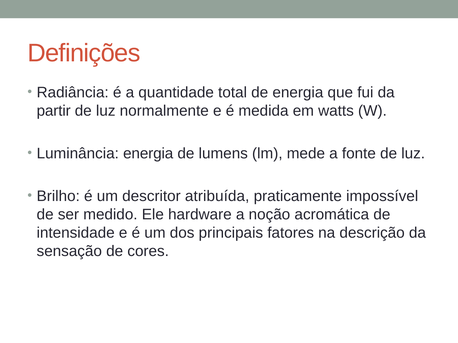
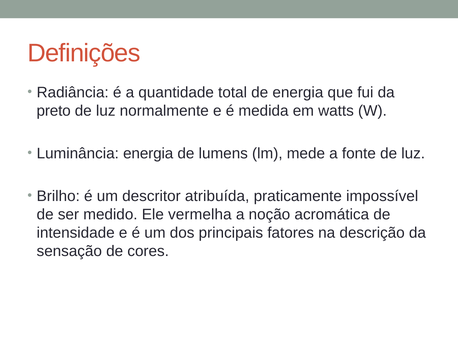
partir: partir -> preto (54, 111)
hardware: hardware -> vermelha (200, 215)
